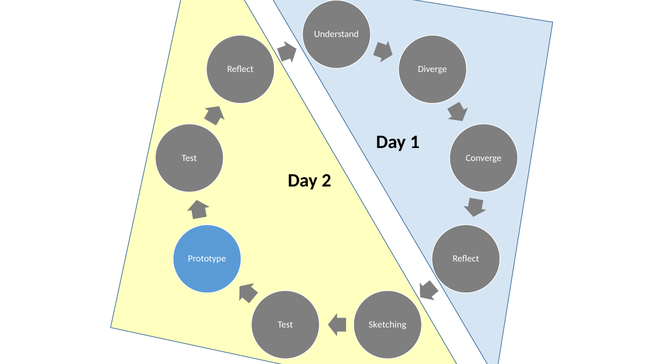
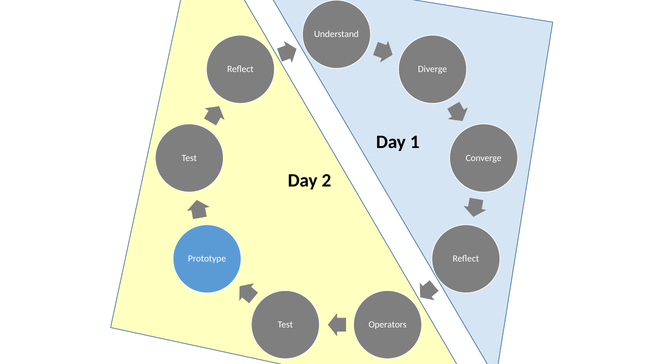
Sketching: Sketching -> Operators (388, 324)
